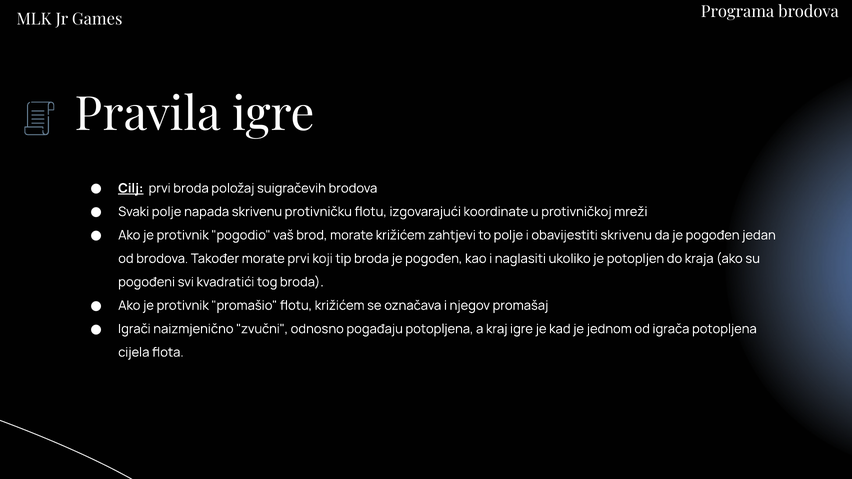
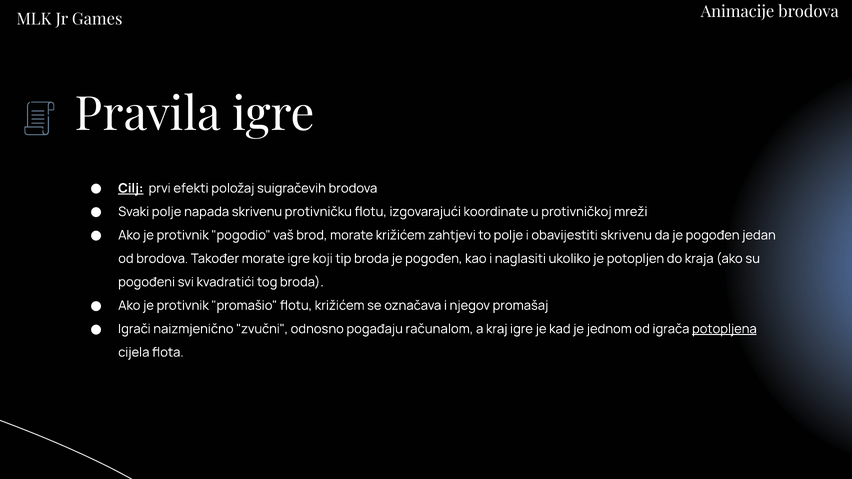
Programa: Programa -> Animacije (738, 12)
prvi broda: broda -> efekti (191, 188)
morate prvi: prvi -> igre (299, 259)
pogađaju potopljena: potopljena -> računalom (439, 329)
potopljena underline: none -> present (724, 329)
